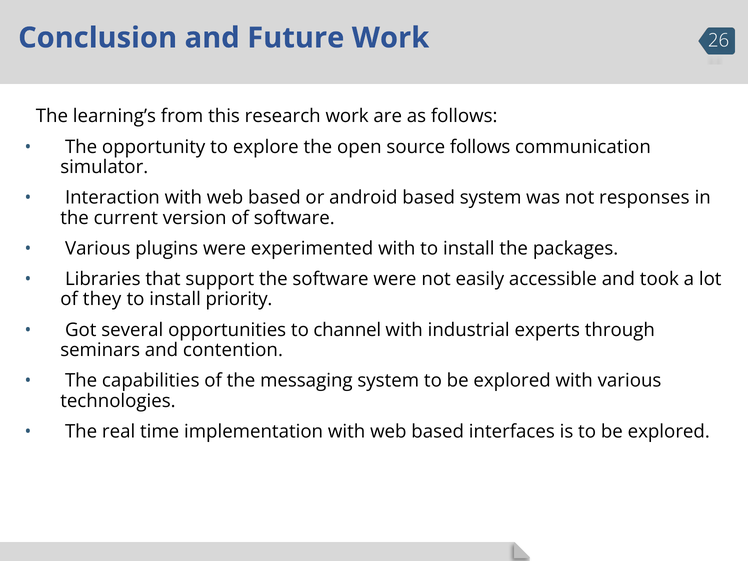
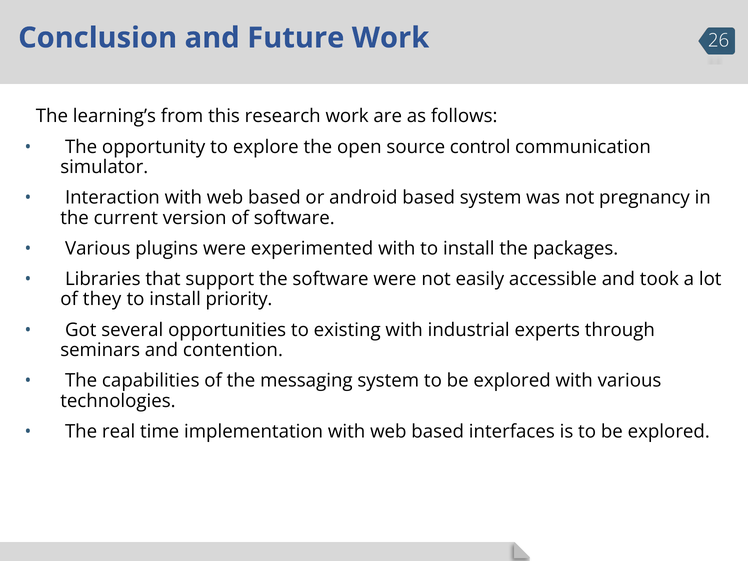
source follows: follows -> control (480, 147)
responses: responses -> pregnancy (644, 198)
channel: channel -> existing (347, 330)
